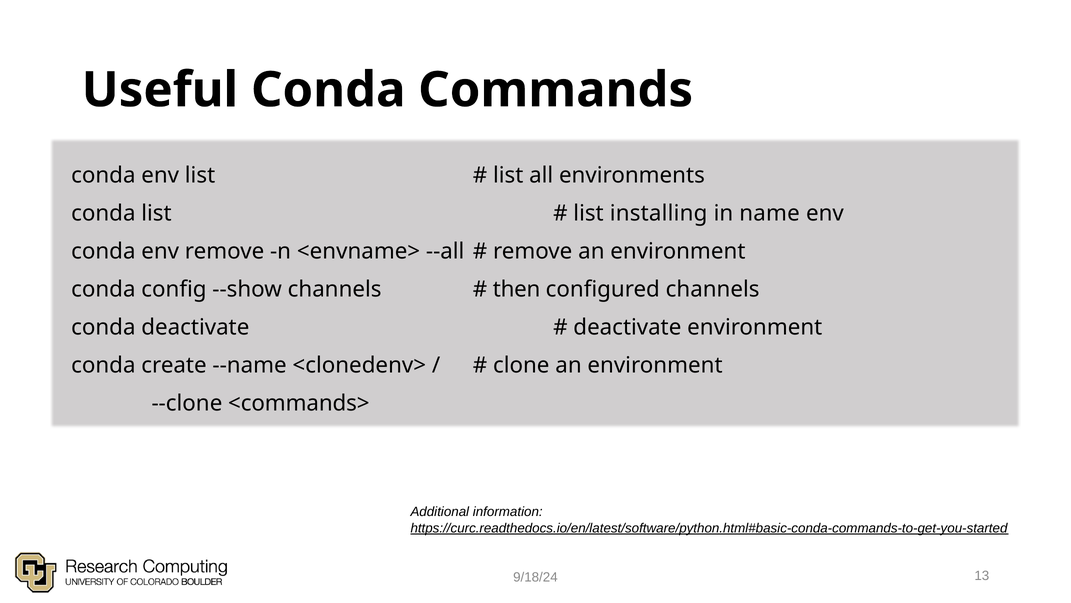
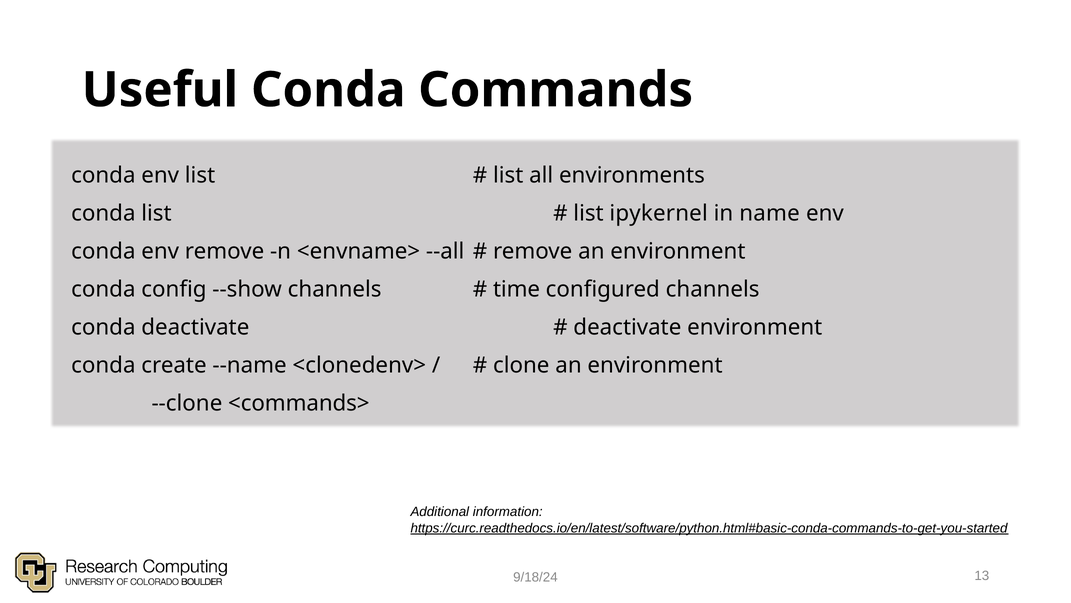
installing: installing -> ipykernel (659, 213)
then: then -> time (517, 289)
